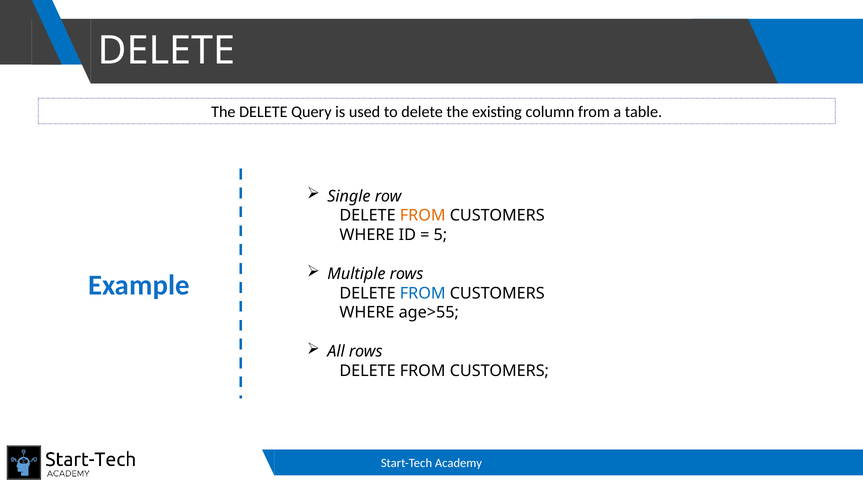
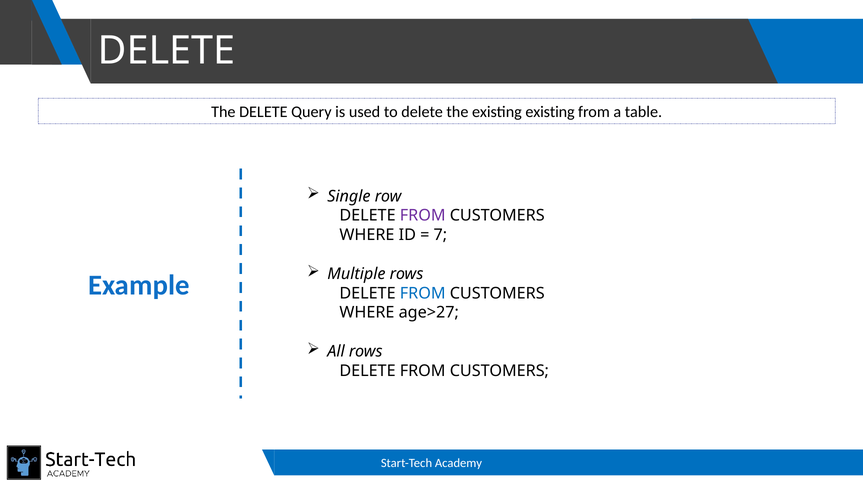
existing column: column -> existing (550, 112)
FROM colour: orange -> purple (423, 216)
5: 5 -> 7 (440, 235)
age>55: age>55 -> age>27 (429, 313)
